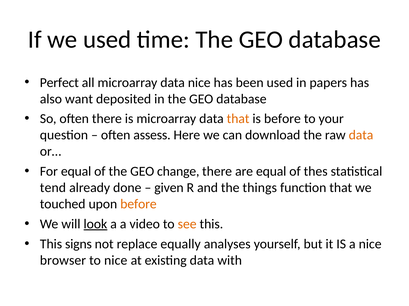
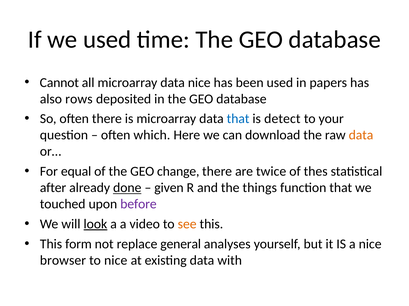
Perfect: Perfect -> Cannot (59, 83)
want: want -> rows (79, 99)
that colour: orange -> blue (238, 119)
is before: before -> detect (282, 119)
assess: assess -> which (152, 135)
are equal: equal -> twice (271, 172)
tend: tend -> after (53, 188)
done underline: none -> present (127, 188)
before colour: orange -> purple (138, 205)
signs: signs -> form (78, 245)
equally: equally -> general (181, 245)
